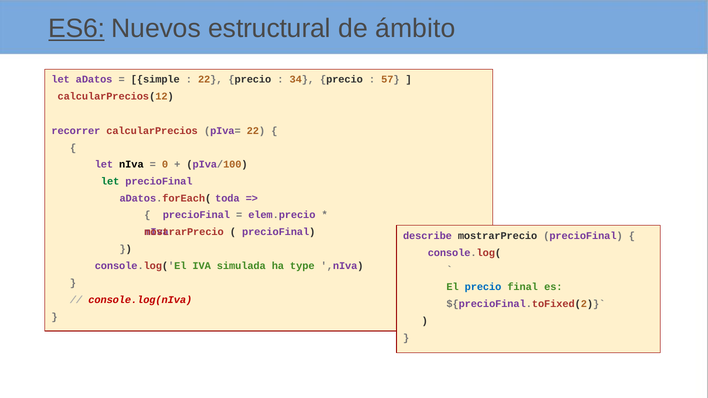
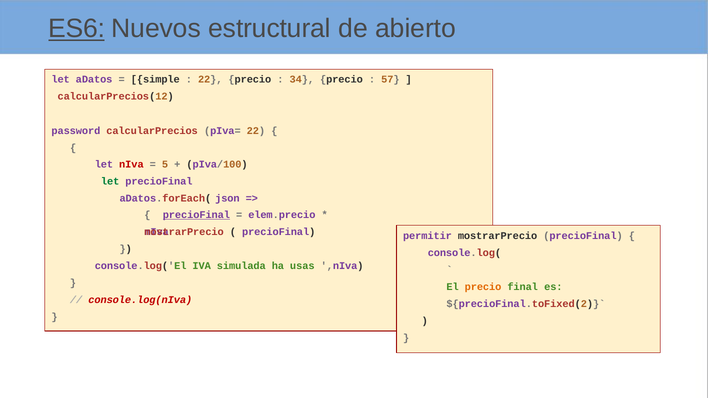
ámbito: ámbito -> abierto (416, 29)
recorrer: recorrer -> password (76, 131)
nIva colour: black -> red (131, 165)
0: 0 -> 5 (165, 165)
toda: toda -> json (227, 198)
precioFinal underline: none -> present (196, 215)
describe: describe -> permitir (427, 236)
type: type -> usas (302, 266)
precio colour: blue -> orange (483, 287)
